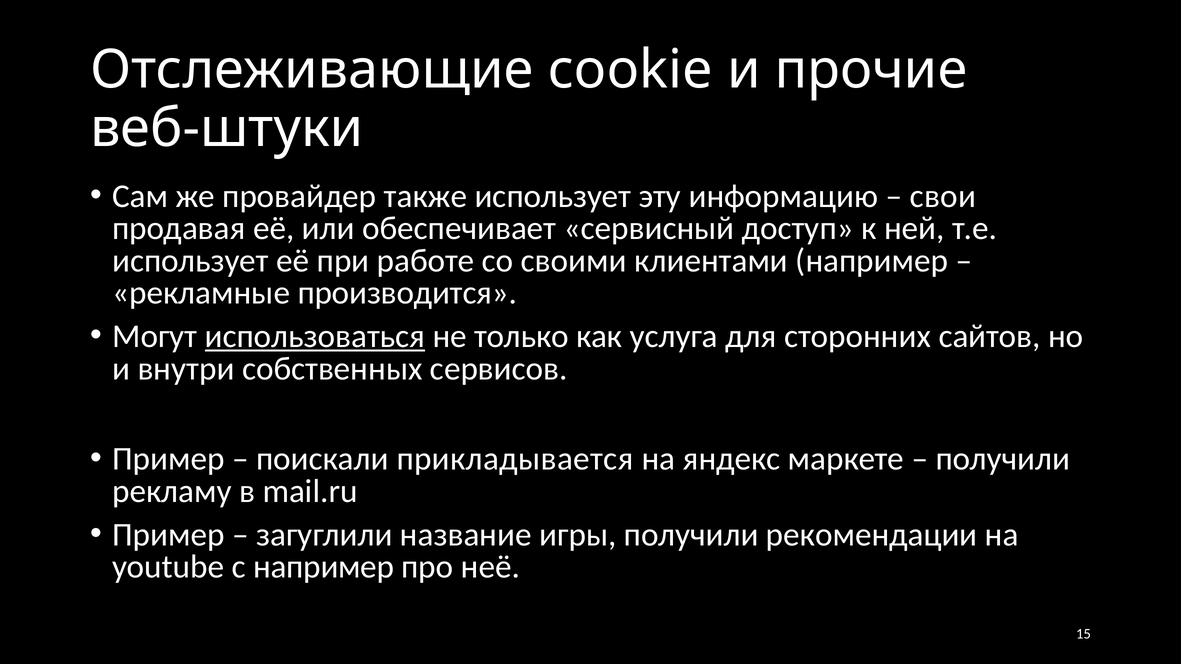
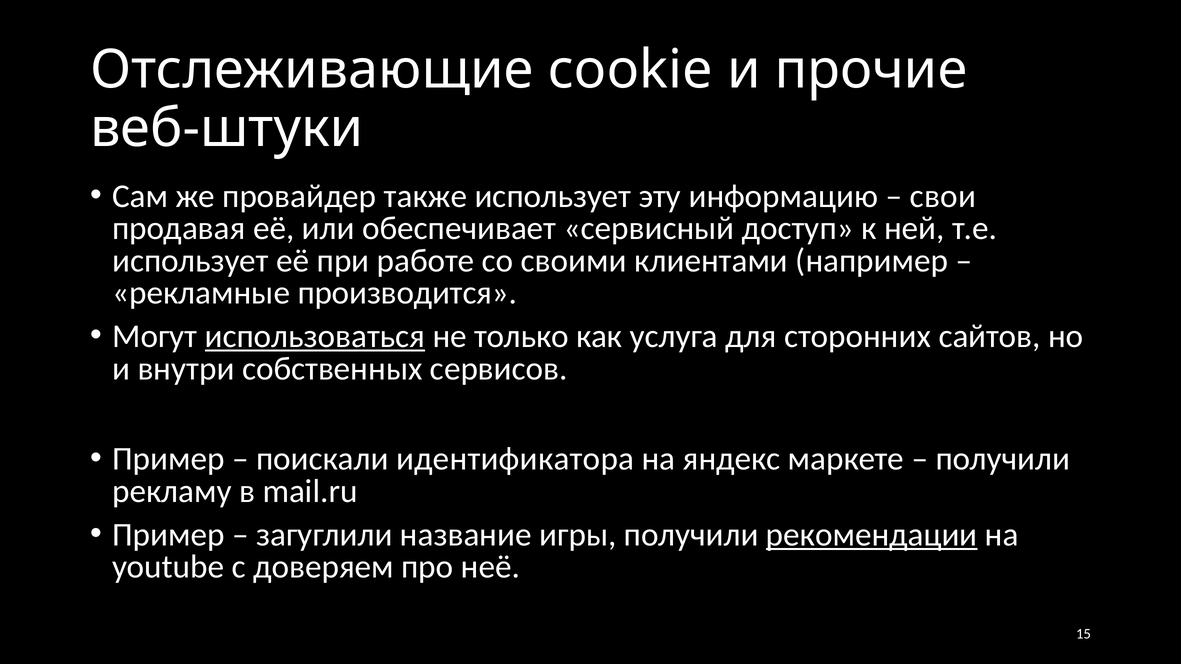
прикладывается: прикладывается -> идентификатора (515, 459)
рекомендации underline: none -> present (872, 535)
с например: например -> доверяем (324, 567)
